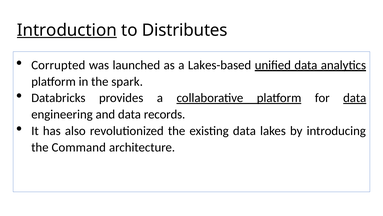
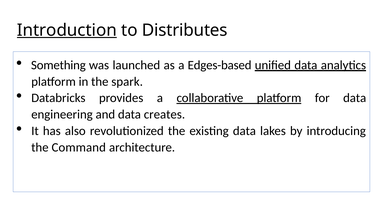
Corrupted: Corrupted -> Something (58, 65)
Lakes-based: Lakes-based -> Edges-based (220, 65)
data underline: present -> none (355, 98)
records: records -> creates (164, 114)
